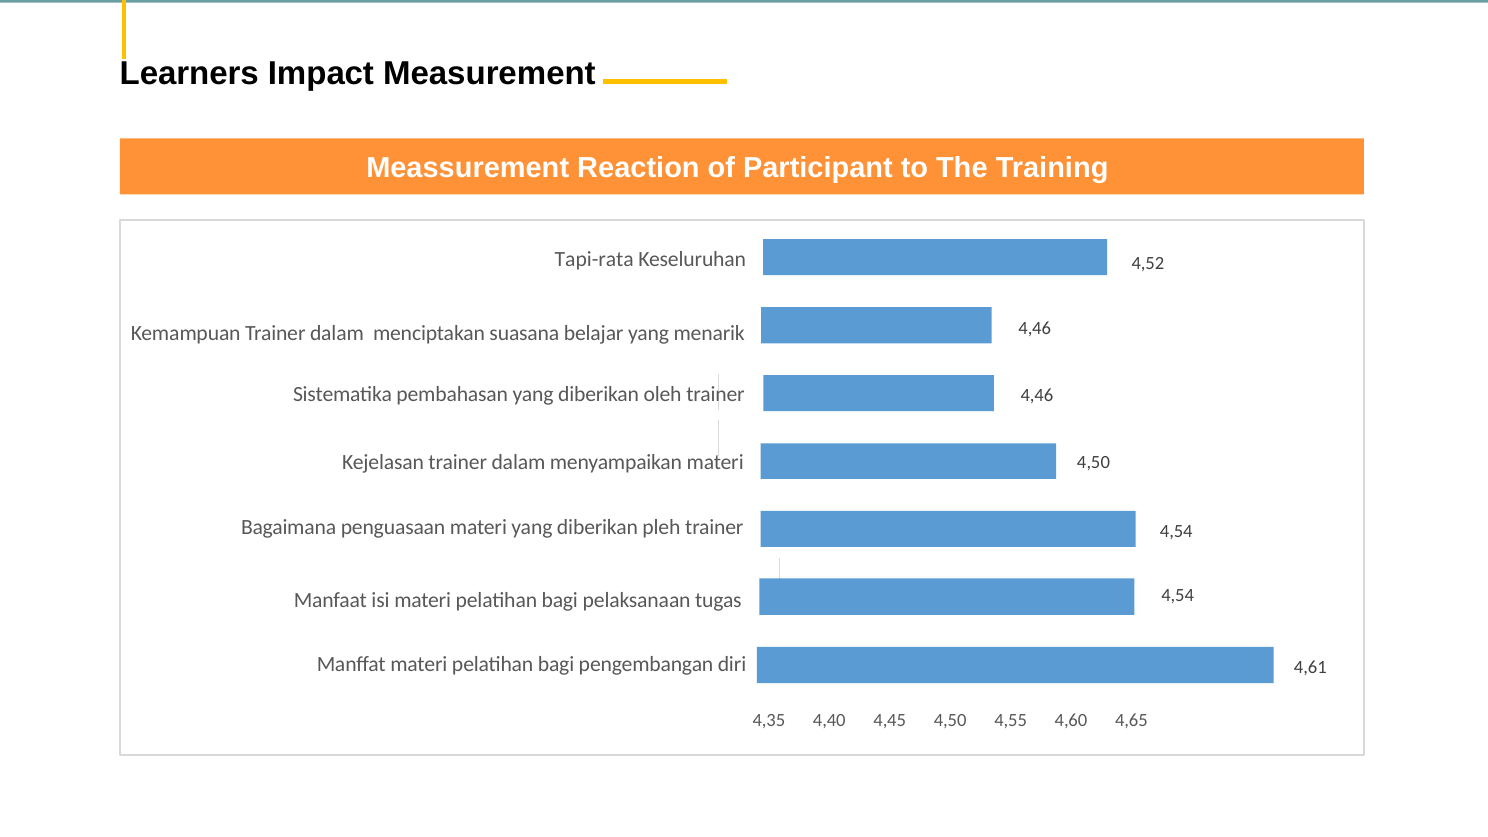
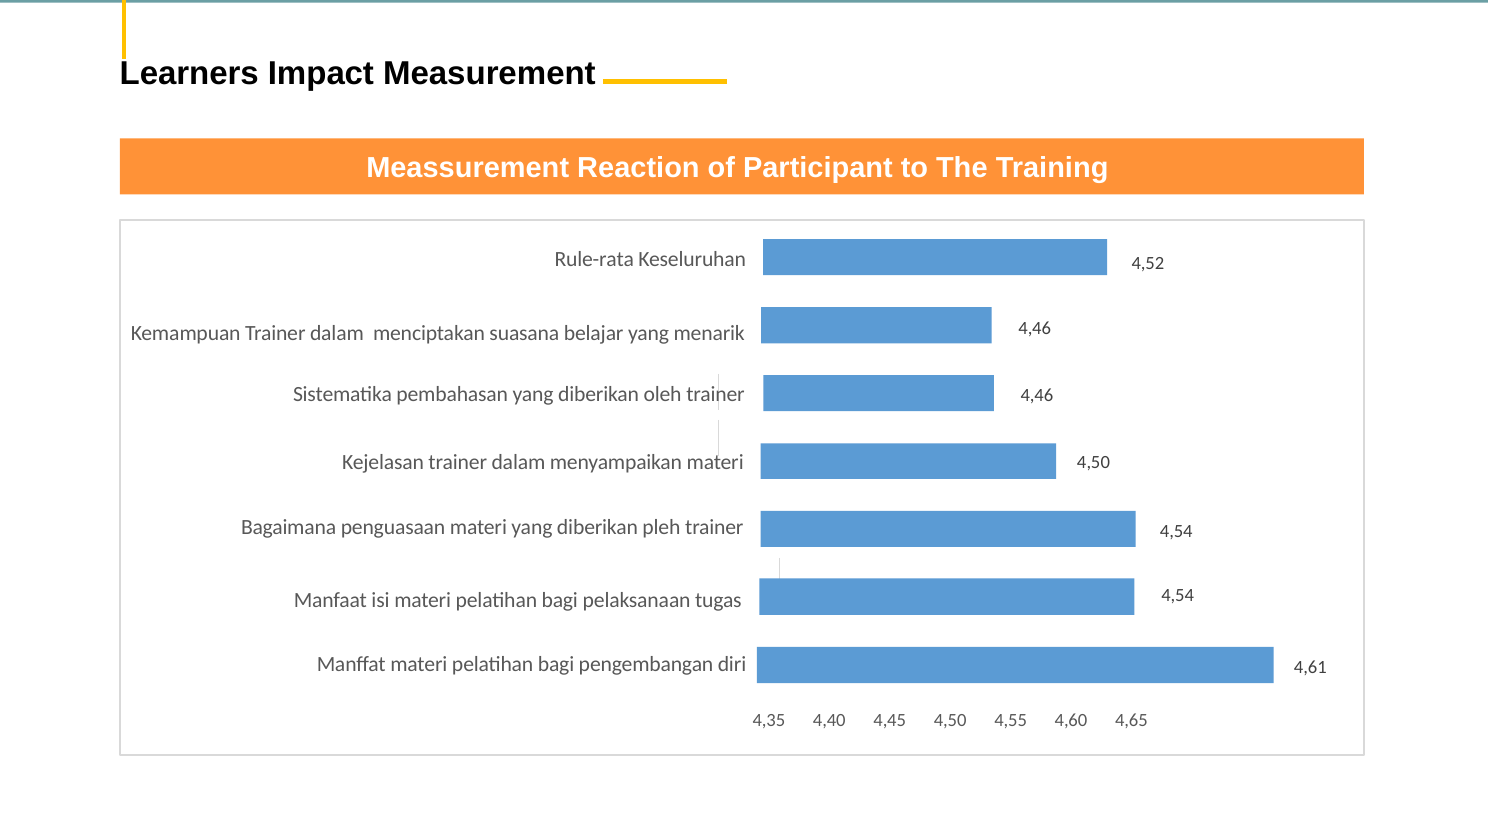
Tapi-rata: Tapi-rata -> Rule-rata (594, 259)
